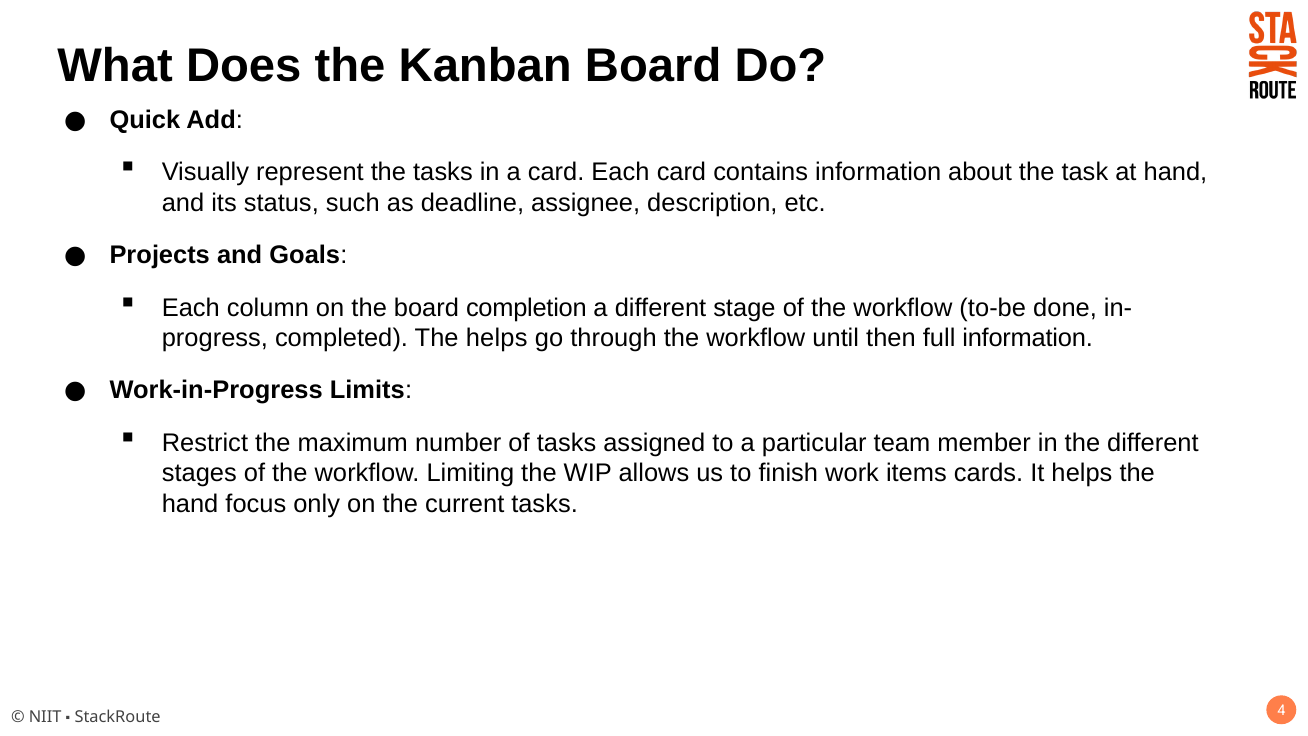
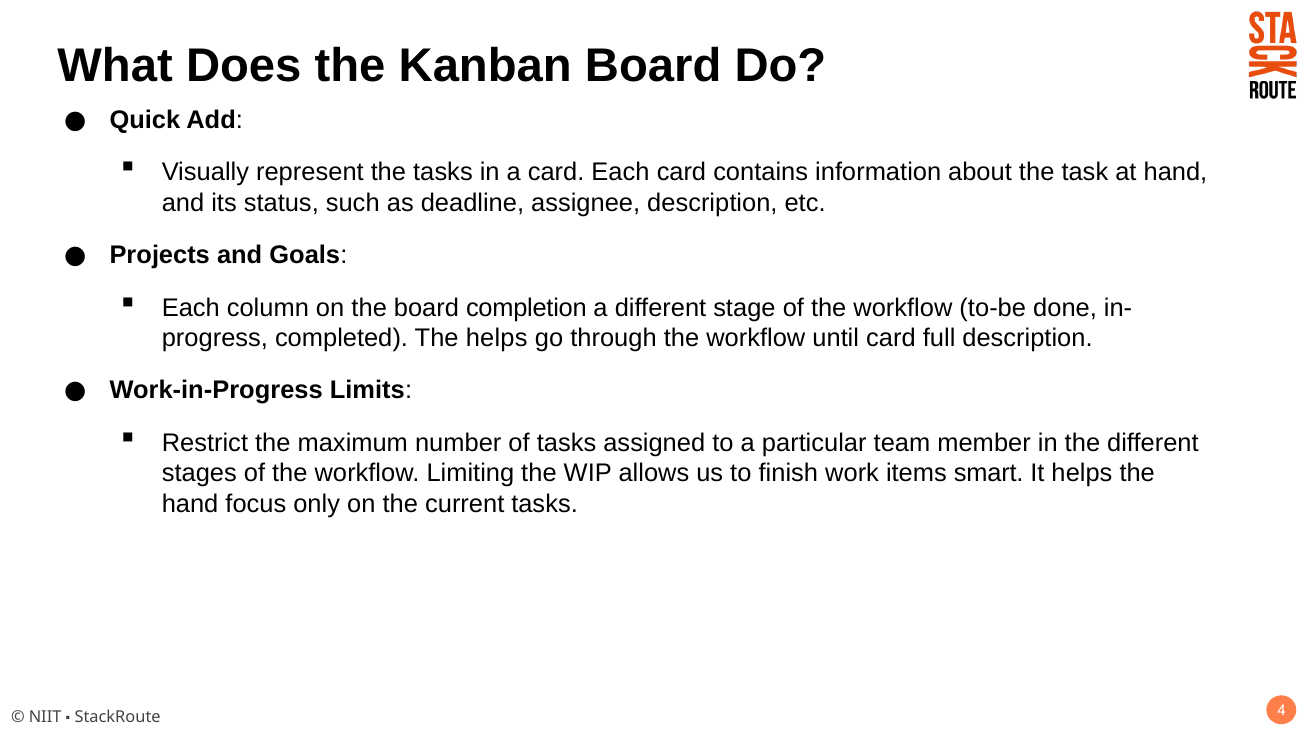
until then: then -> card (891, 338)
full information: information -> description (1027, 338)
cards: cards -> smart (989, 473)
